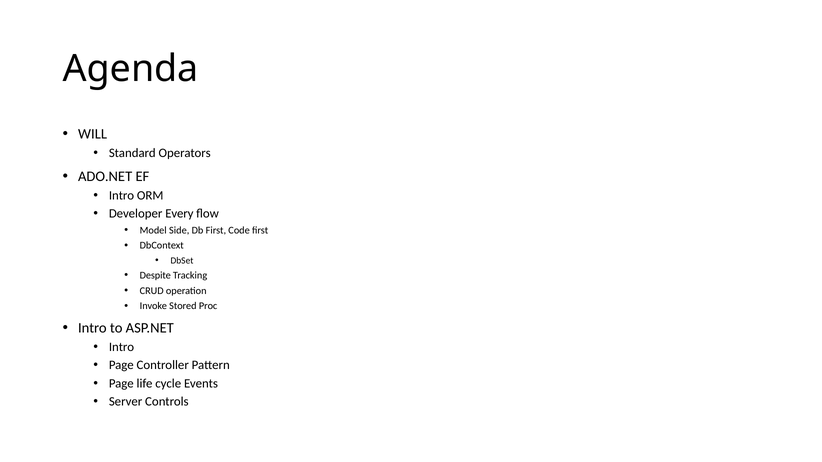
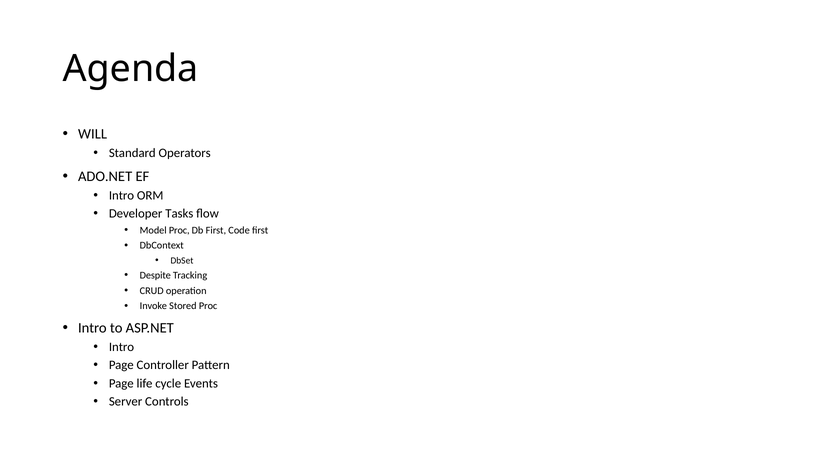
Every: Every -> Tasks (179, 214)
Model Side: Side -> Proc (179, 230)
